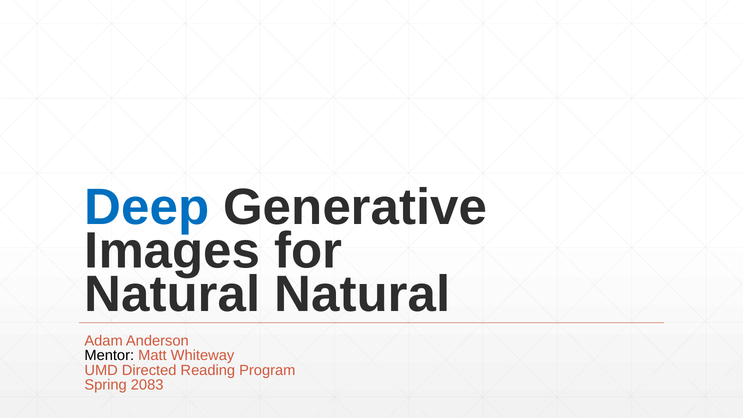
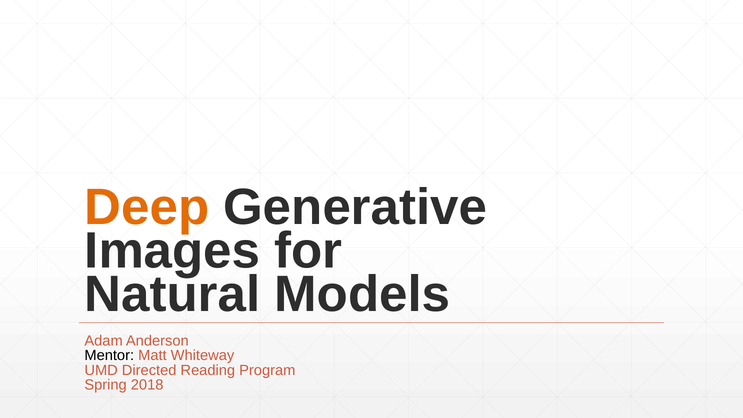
Deep colour: blue -> orange (147, 207)
Natural Natural: Natural -> Models (362, 294)
2083: 2083 -> 2018 (147, 385)
